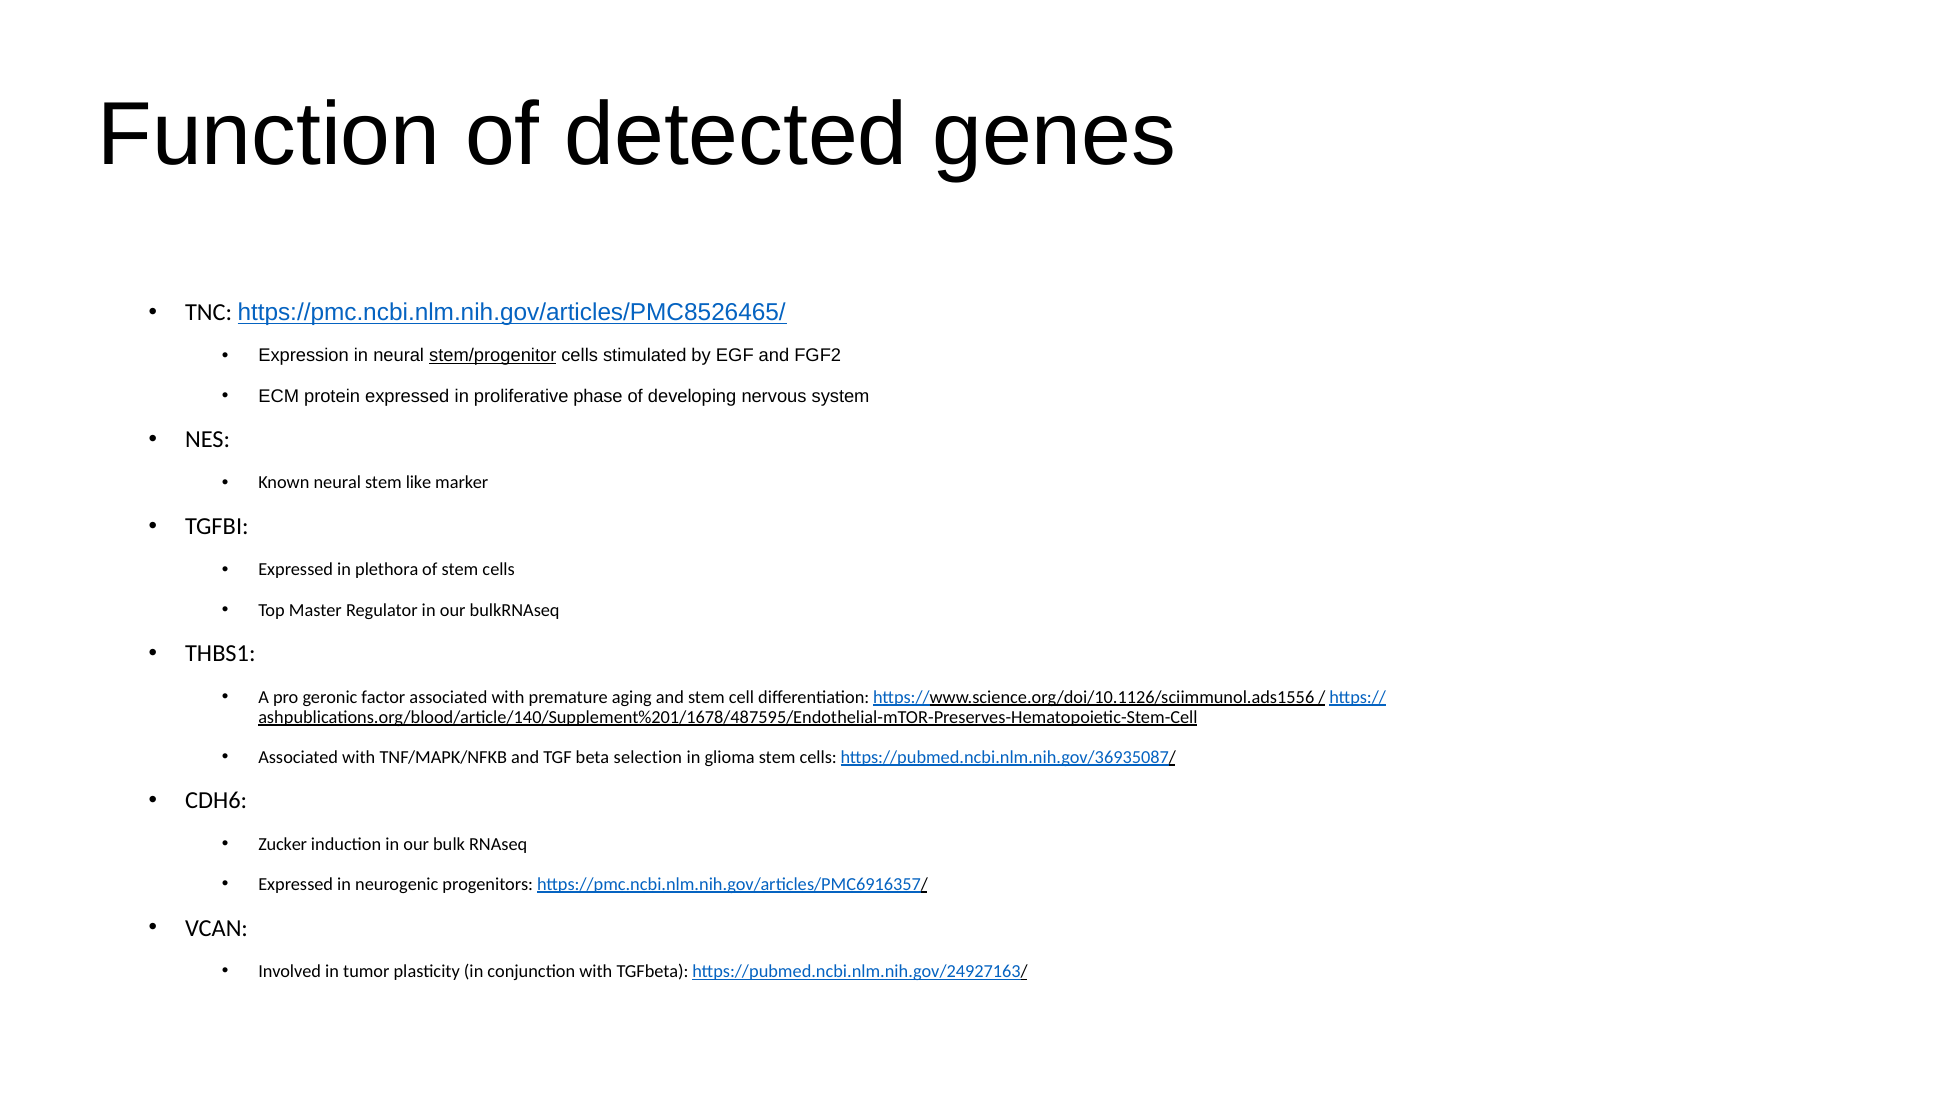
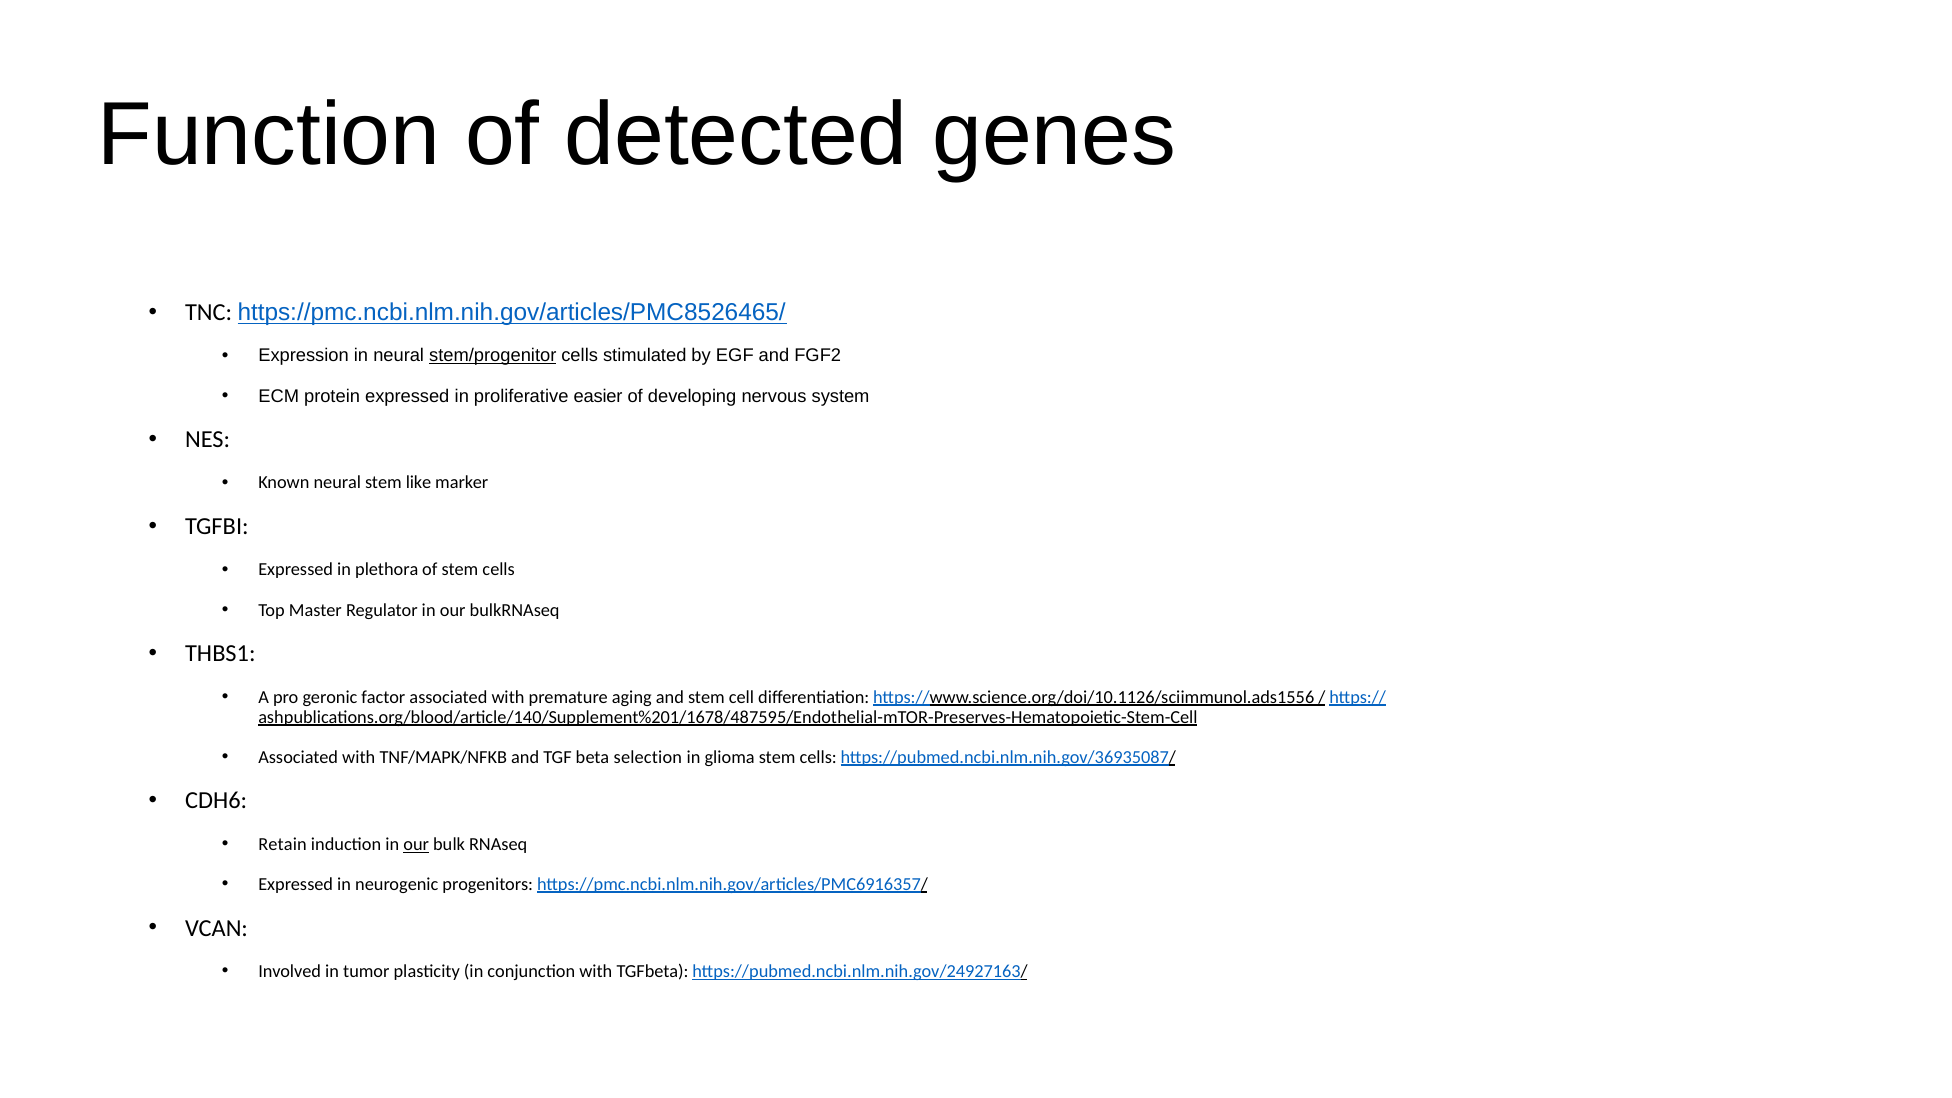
phase: phase -> easier (598, 396)
Zucker: Zucker -> Retain (283, 844)
our underline: none -> present (416, 844)
